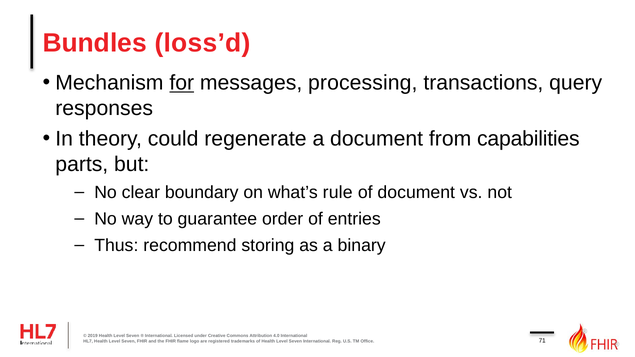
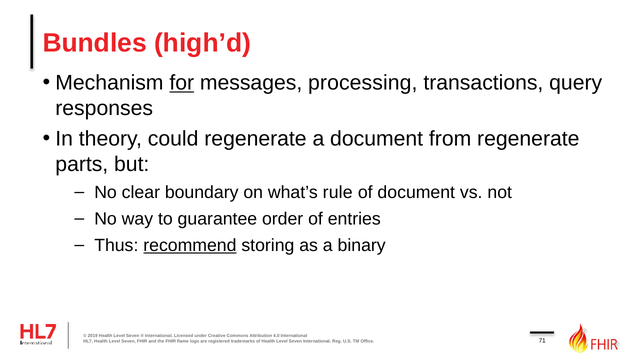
loss’d: loss’d -> high’d (203, 43)
from capabilities: capabilities -> regenerate (528, 139)
recommend underline: none -> present (190, 246)
